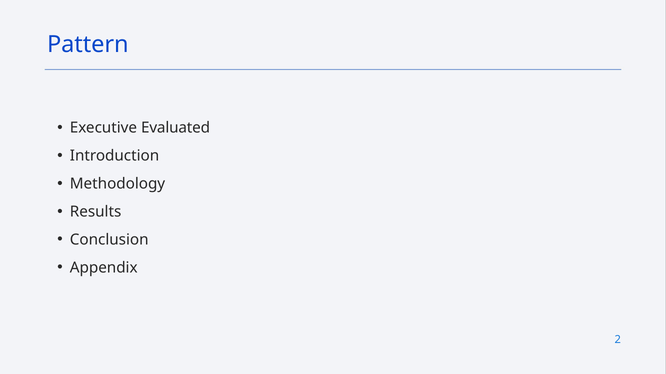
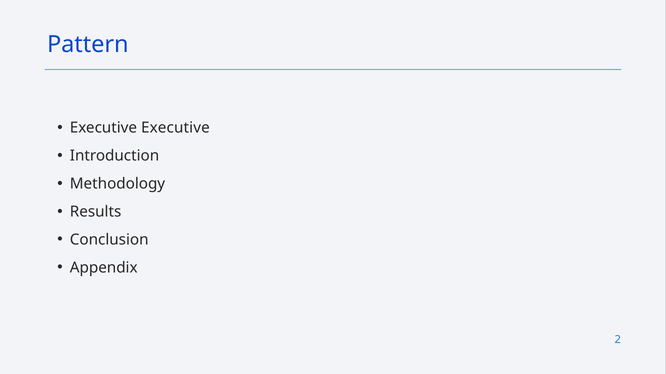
Executive Evaluated: Evaluated -> Executive (175, 128)
